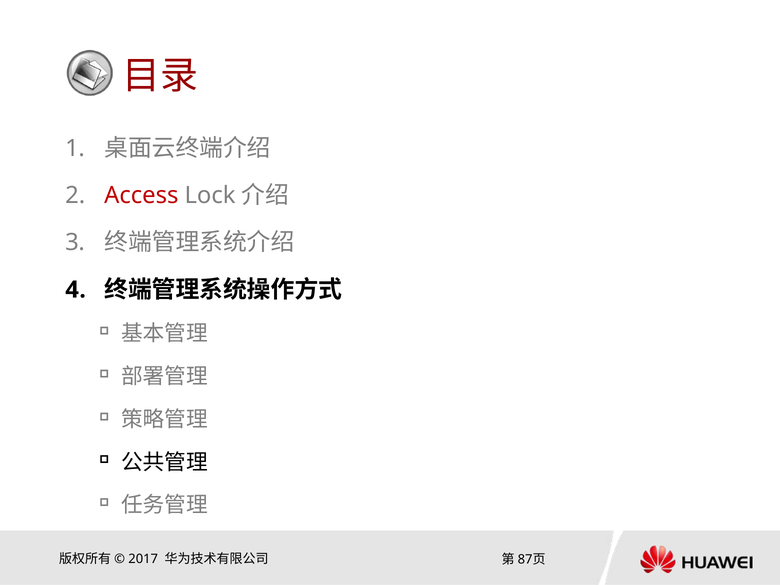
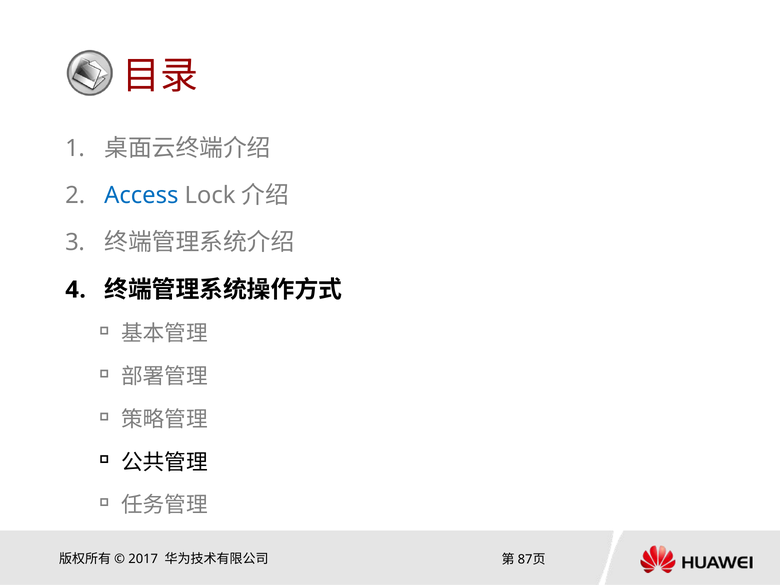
Access colour: red -> blue (141, 195)
